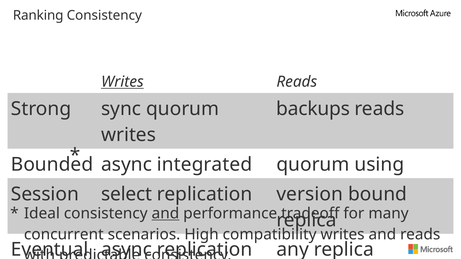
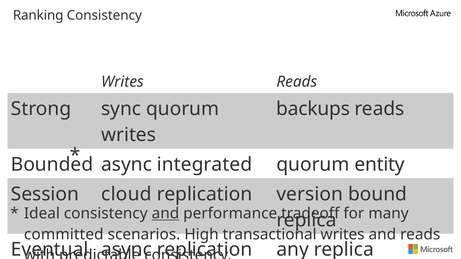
Writes underline: present -> none (122, 82)
using: using -> entity (380, 165)
select: select -> cloud (126, 194)
concurrent: concurrent -> committed (64, 235)
compatibility: compatibility -> transactional (270, 235)
